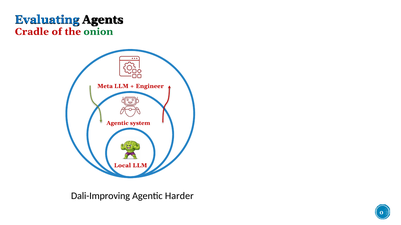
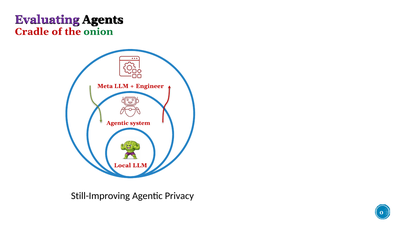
Evaluating colour: blue -> purple (47, 19)
Dali-Improving: Dali-Improving -> Still-Improving (101, 196)
Harder: Harder -> Privacy (179, 196)
